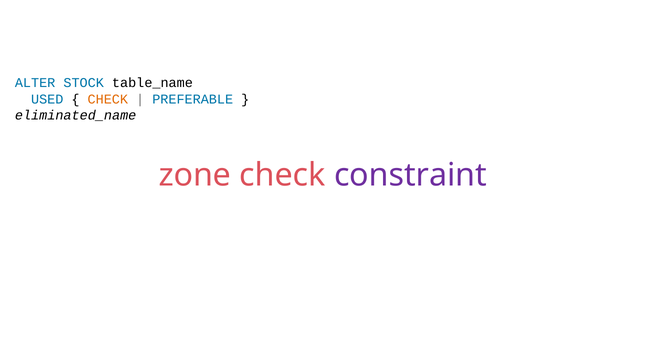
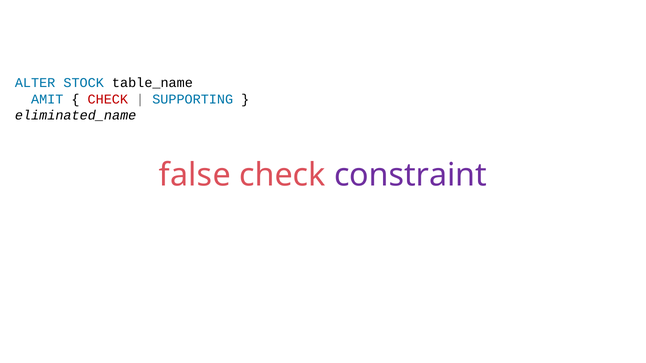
USED: USED -> AMIT (47, 99)
CHECK colour: orange -> red (108, 99)
PREFERABLE: PREFERABLE -> SUPPORTING (193, 99)
zone: zone -> false (195, 175)
